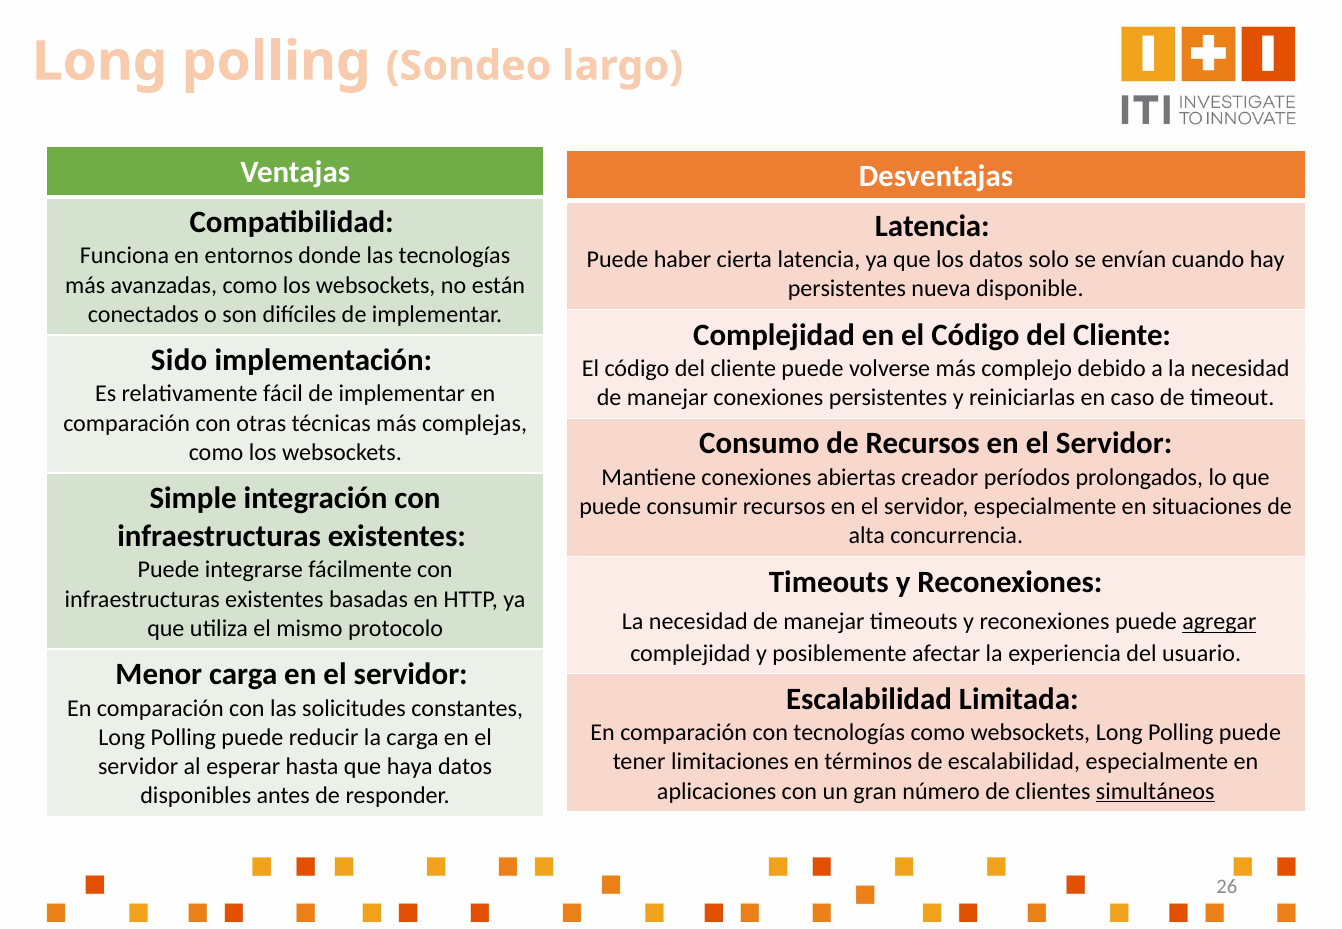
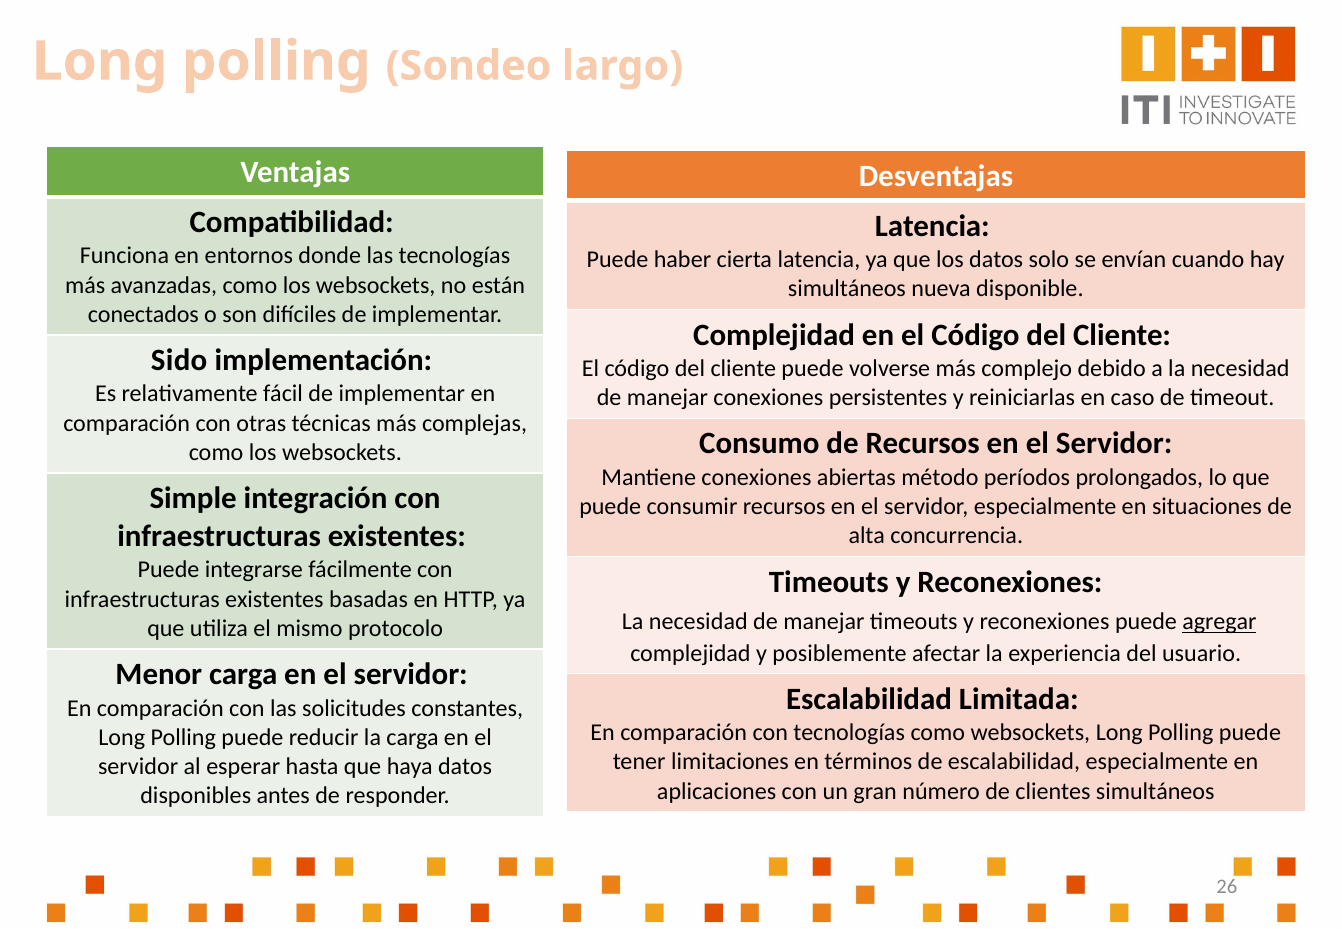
persistentes: persistentes -> simultáneos (847, 289)
creador: creador -> método (940, 477)
simultáneos underline: present -> none (1155, 791)
